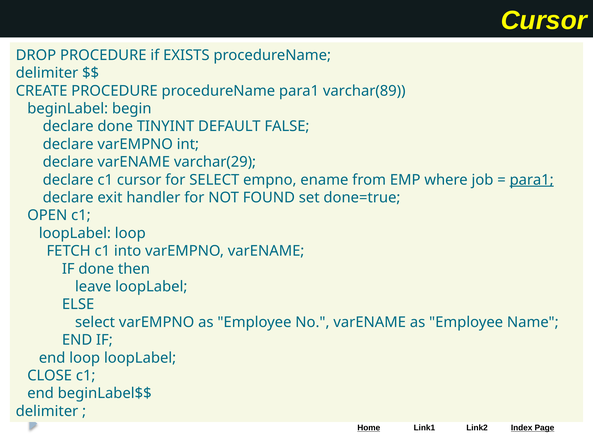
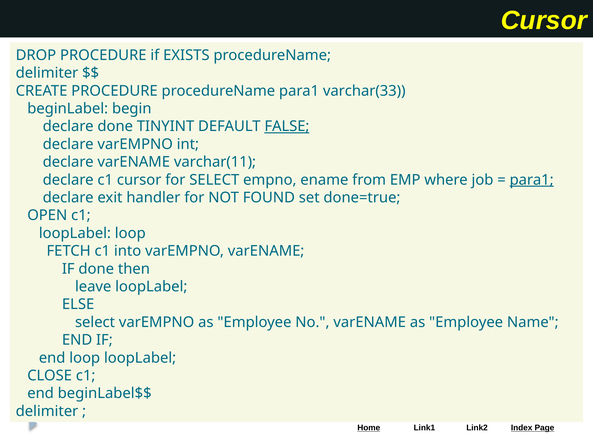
varchar(89: varchar(89 -> varchar(33 (364, 91)
FALSE underline: none -> present (287, 126)
varchar(29: varchar(29 -> varchar(11 (215, 162)
